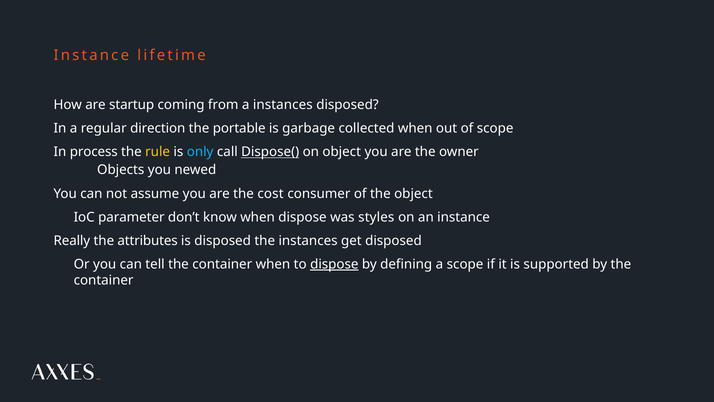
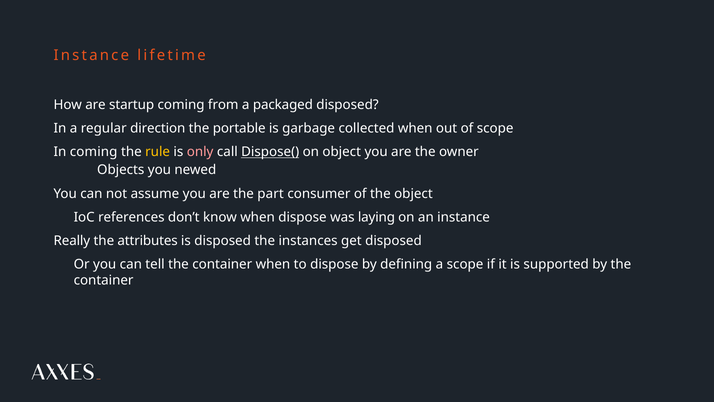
a instances: instances -> packaged (283, 105)
In process: process -> coming (94, 152)
only colour: light blue -> pink (200, 152)
cost: cost -> part (271, 193)
parameter: parameter -> references (131, 217)
styles: styles -> laying (376, 217)
dispose underline: present -> none (334, 264)
